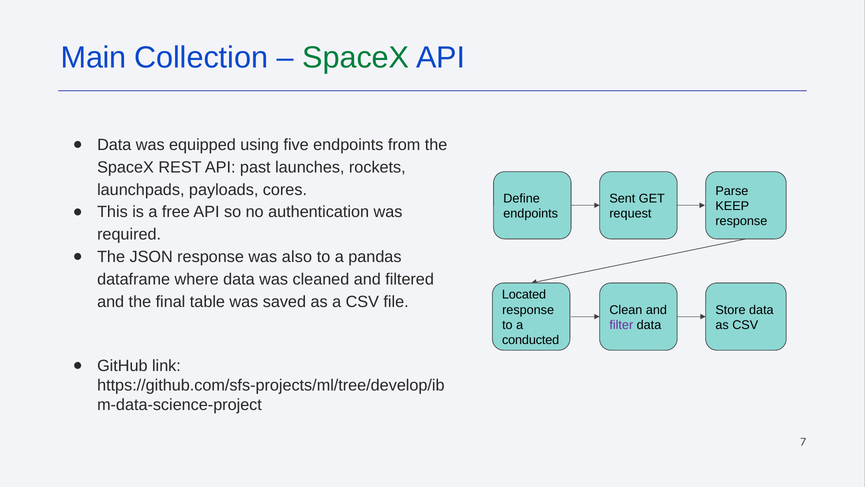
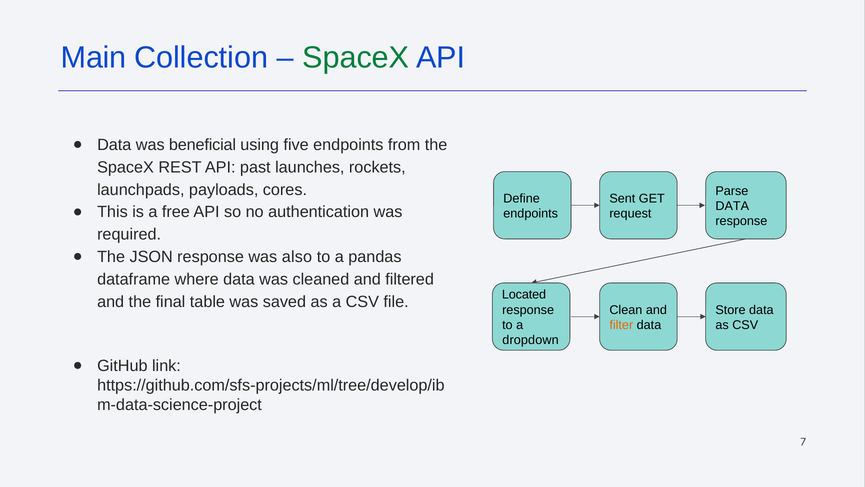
equipped: equipped -> beneficial (203, 145)
KEEP: KEEP -> DATA (732, 206)
filter colour: purple -> orange (621, 325)
conducted: conducted -> dropdown (531, 340)
